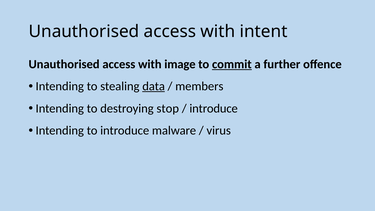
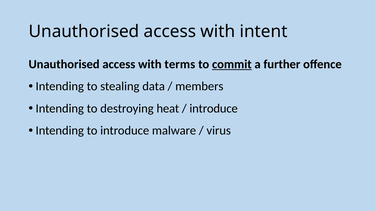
image: image -> terms (180, 64)
data underline: present -> none (154, 86)
stop: stop -> heat (168, 108)
